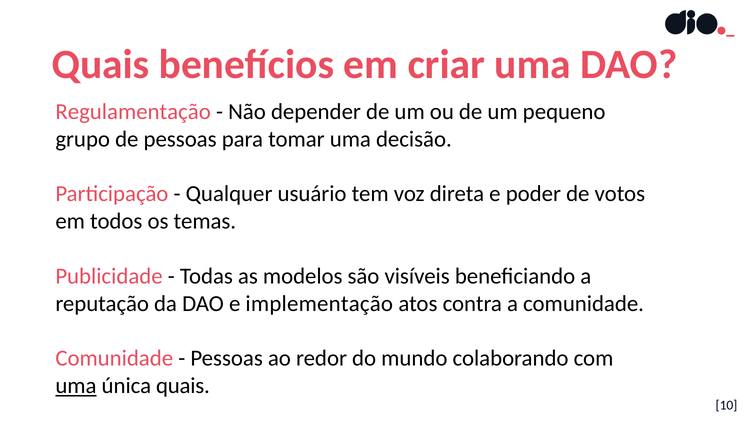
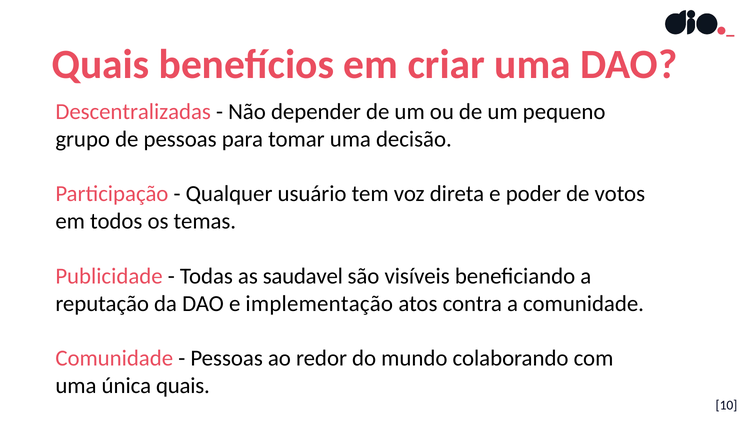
Regulamentação: Regulamentação -> Descentralizadas (133, 111)
modelos: modelos -> saudavel (303, 276)
uma underline: present -> none (76, 386)
